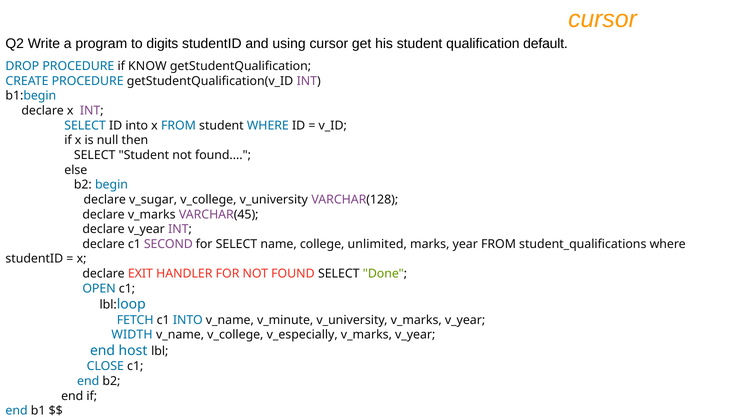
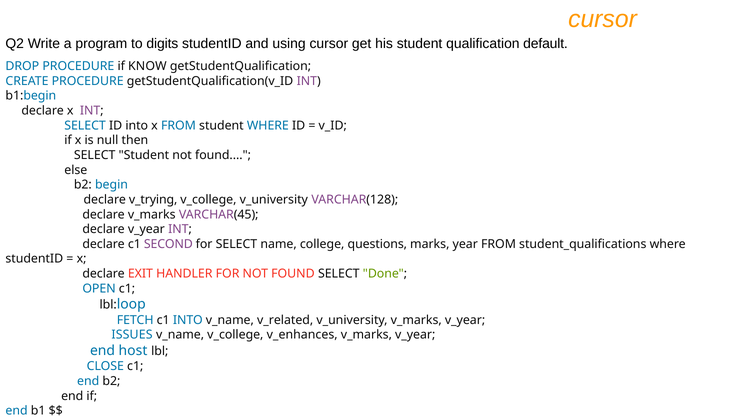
v_sugar: v_sugar -> v_trying (153, 200)
unlimited: unlimited -> questions (377, 244)
v_minute: v_minute -> v_related (285, 320)
WIDTH: WIDTH -> ISSUES (132, 335)
v_especially: v_especially -> v_enhances (302, 335)
